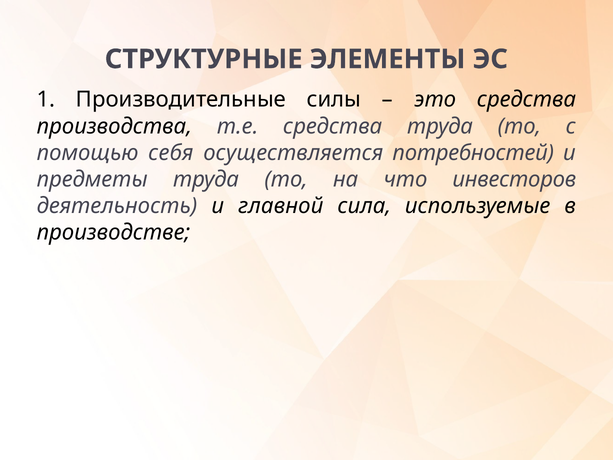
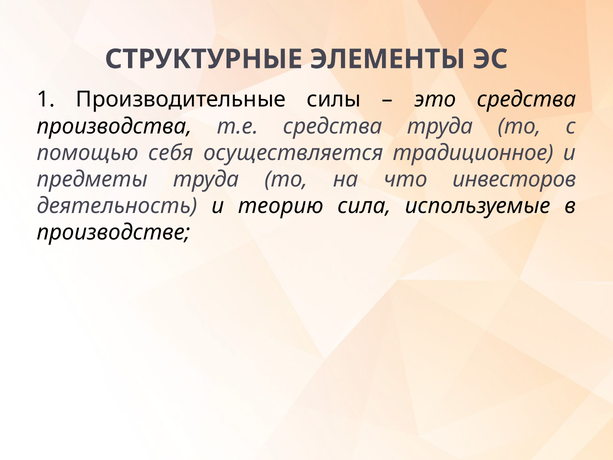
потребностей: потребностей -> традиционное (473, 153)
главной: главной -> теорию (281, 206)
